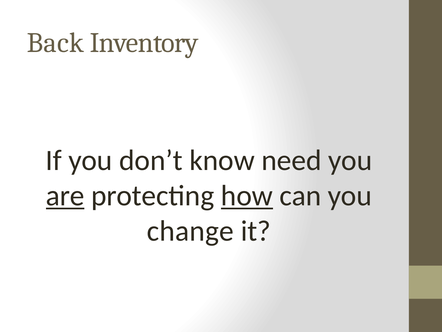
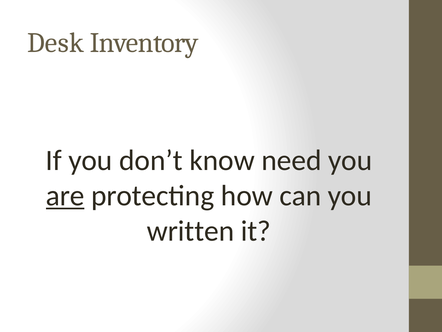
Back: Back -> Desk (55, 43)
how underline: present -> none (247, 195)
change: change -> written (191, 231)
